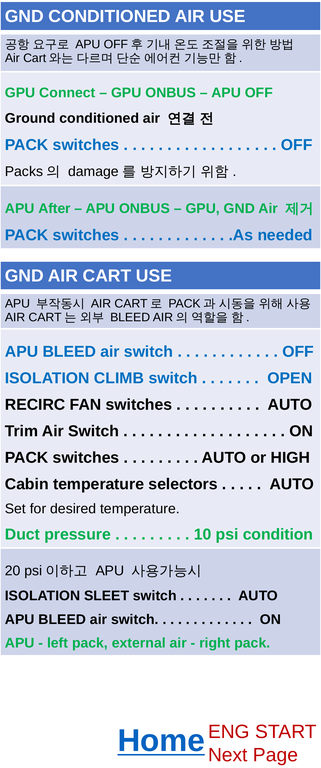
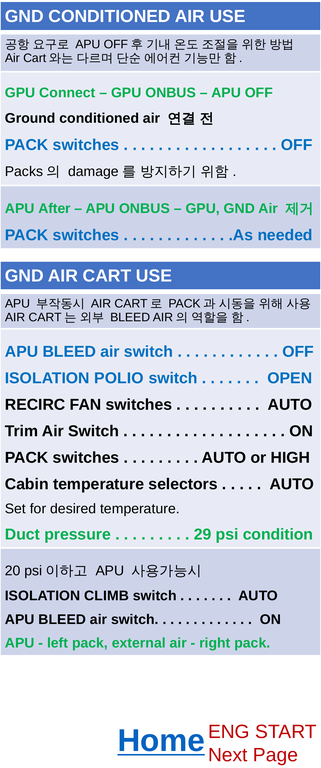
CLIMB: CLIMB -> POLIO (119, 378)
10: 10 -> 29 (203, 534)
SLEET: SLEET -> CLIMB (107, 596)
